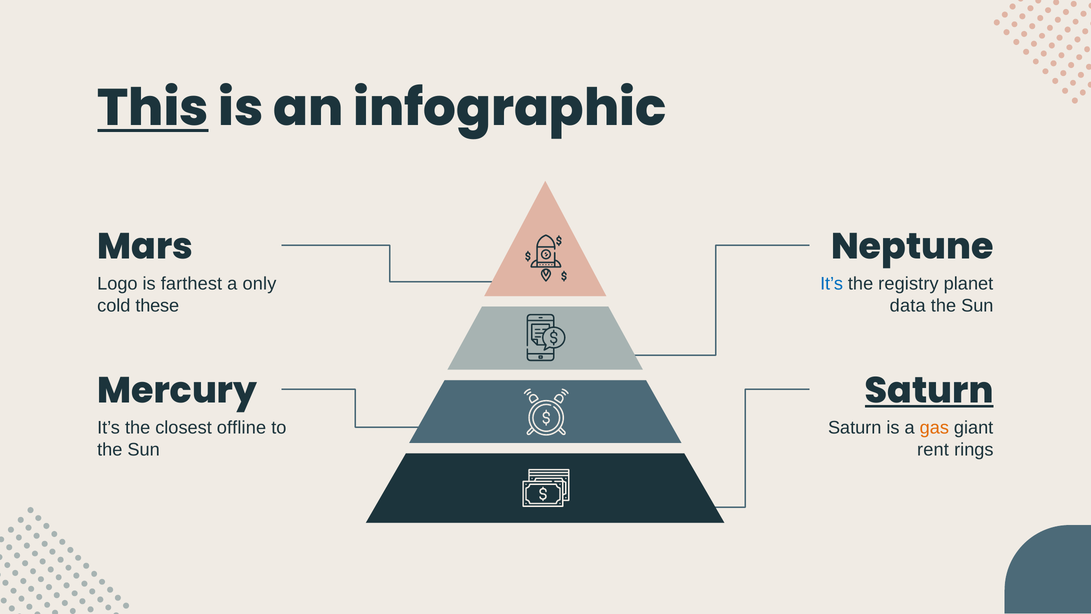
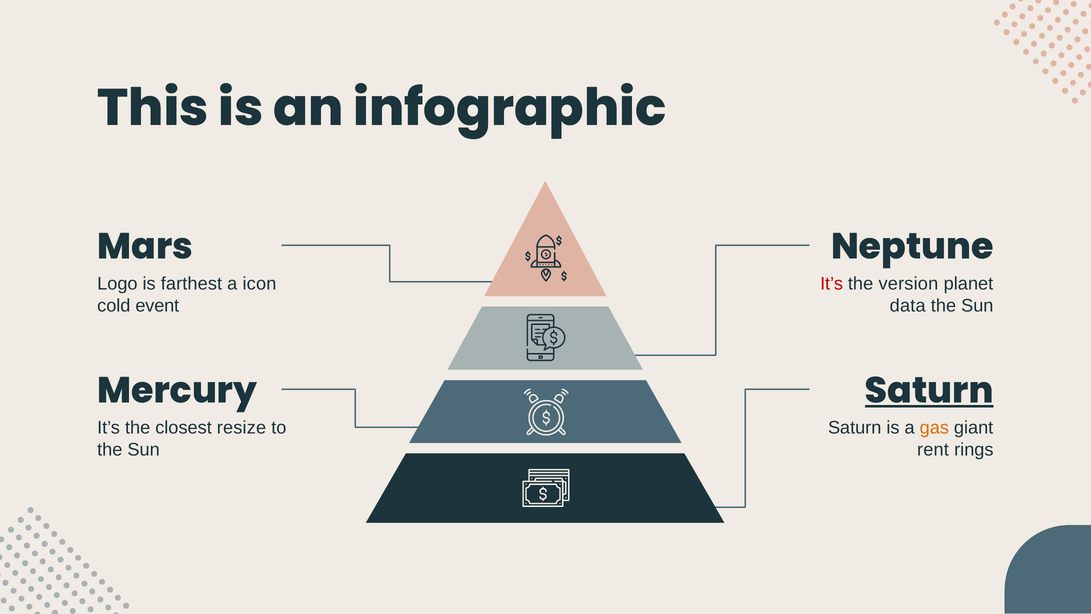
This underline: present -> none (153, 108)
only: only -> icon (259, 284)
It’s colour: blue -> red (832, 284)
registry: registry -> version (908, 284)
these: these -> event (157, 306)
offline: offline -> resize (241, 428)
